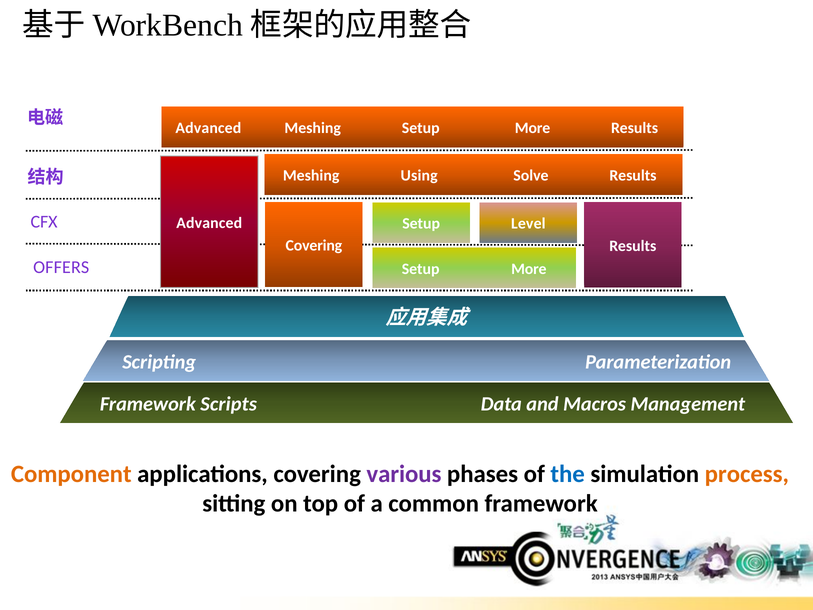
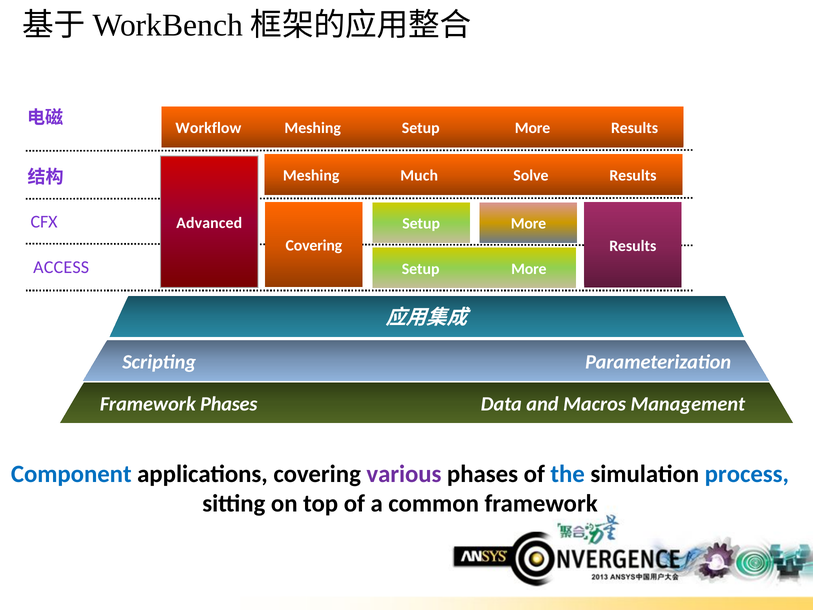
Advanced: Advanced -> Workflow (208, 128)
Using: Using -> Much (419, 176)
Level: Level -> More (528, 224)
OFFERS: OFFERS -> ACCESS (61, 267)
Framework Scripts: Scripts -> Phases (229, 404)
Component colour: orange -> blue (71, 474)
process colour: orange -> blue (747, 474)
